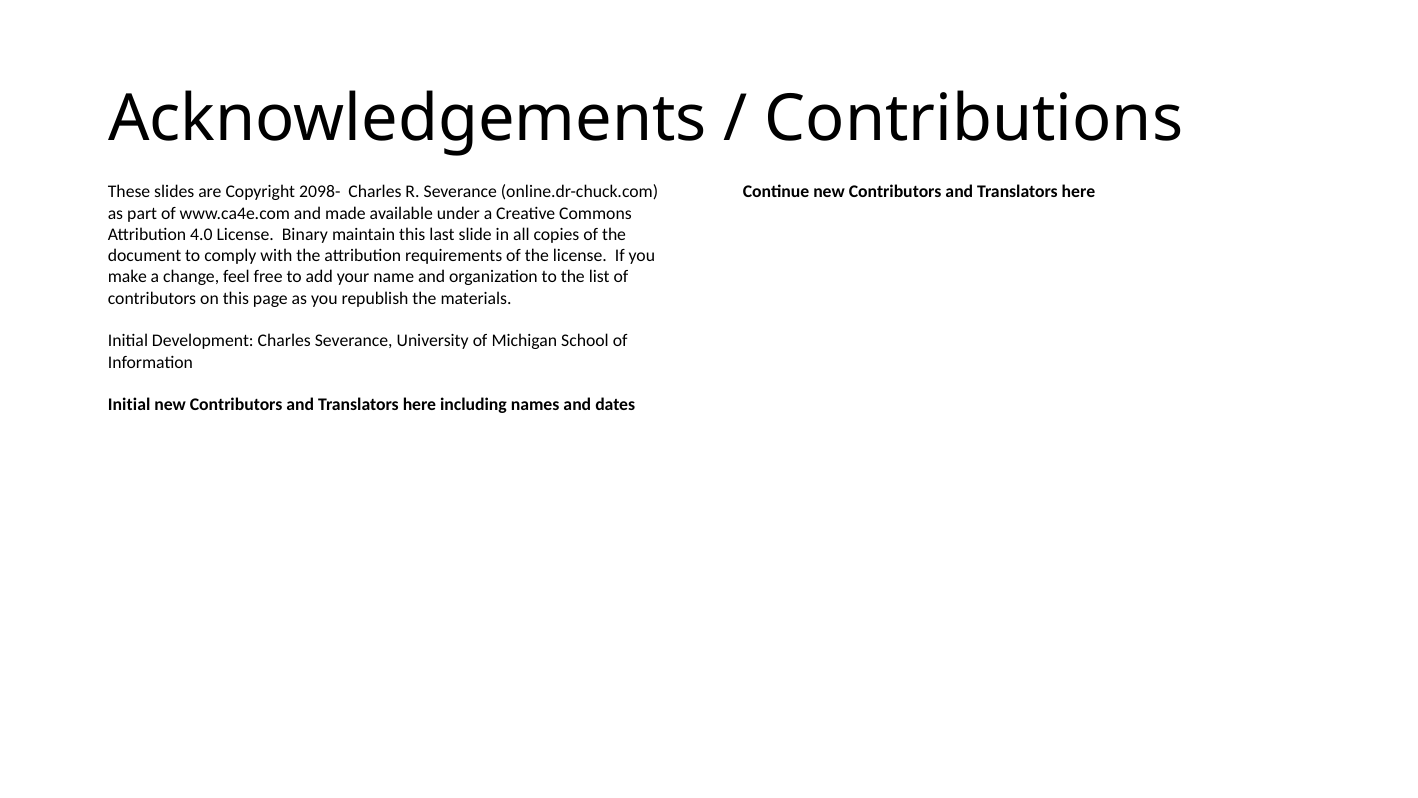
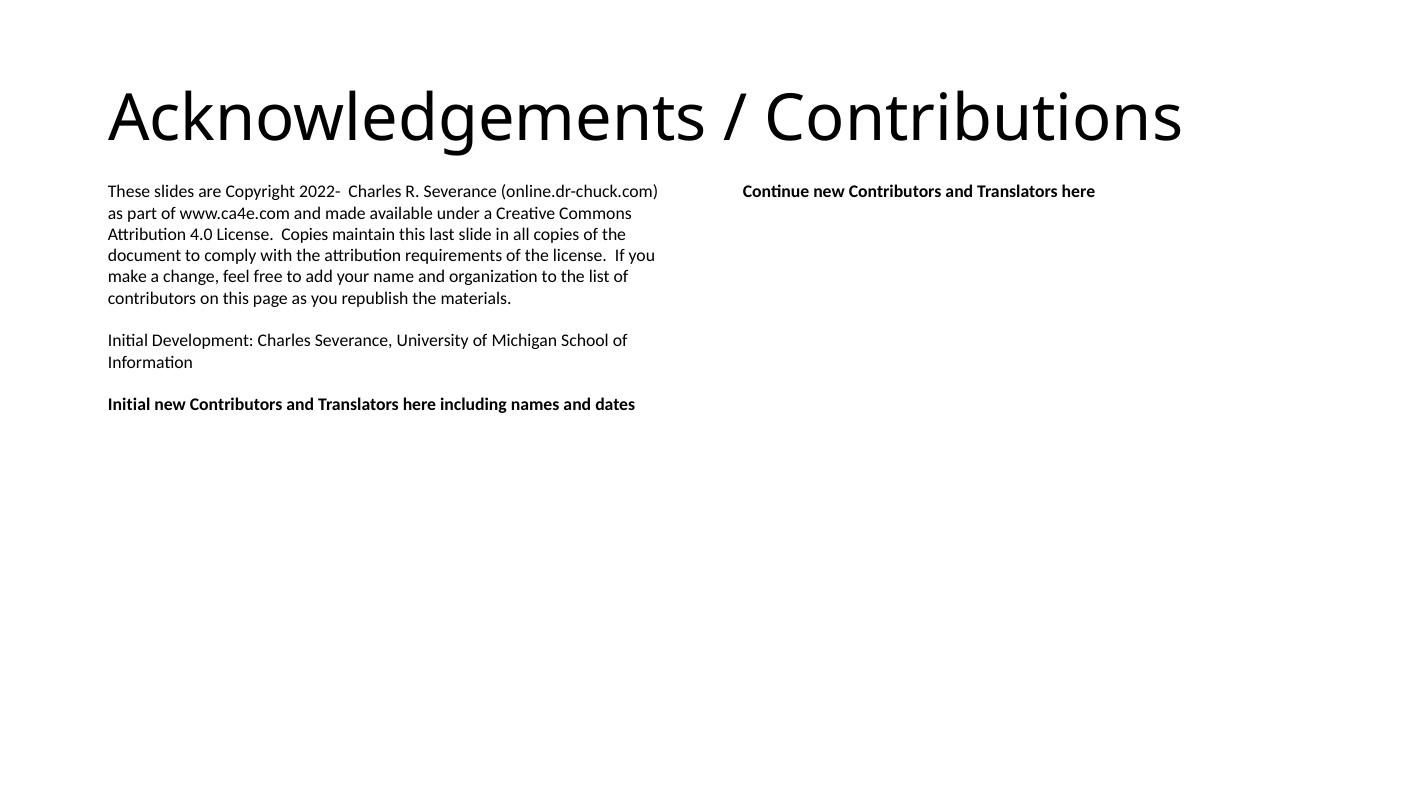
2098-: 2098- -> 2022- (320, 192)
License Binary: Binary -> Copies (305, 234)
